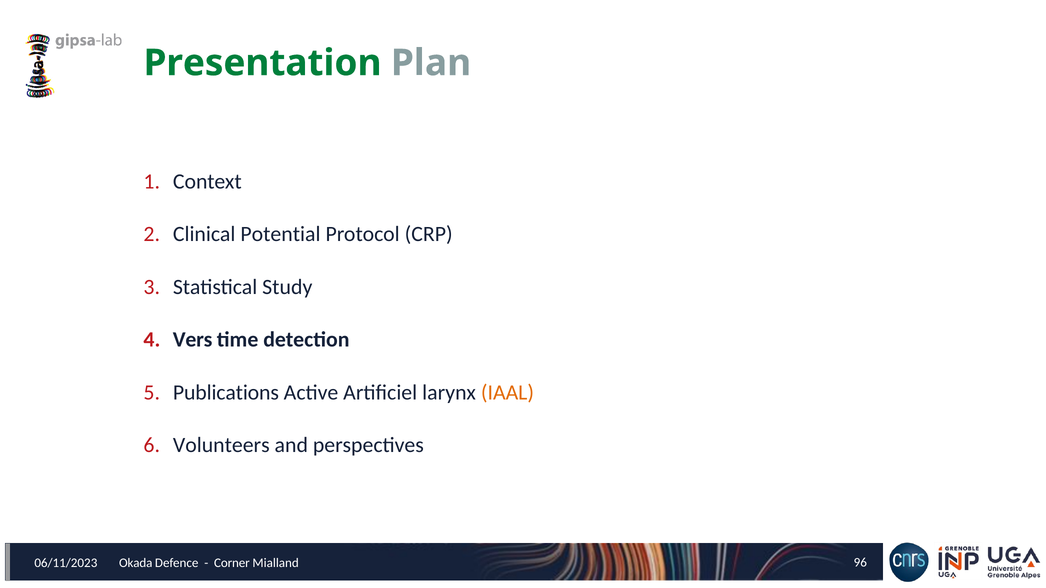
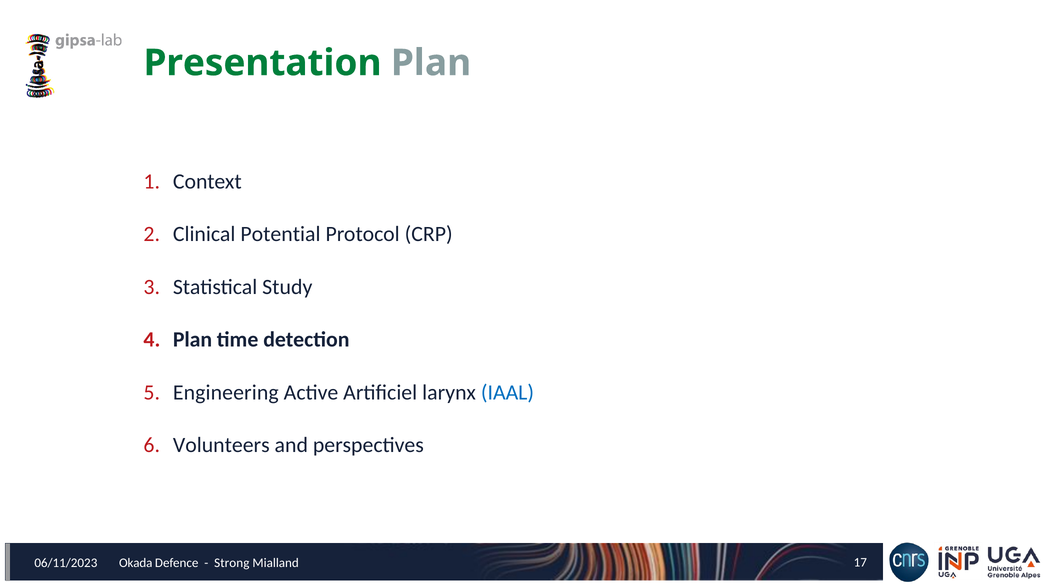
Vers: Vers -> Plan (192, 340)
Publications: Publications -> Engineering (226, 393)
IAAL colour: orange -> blue (507, 393)
Corner: Corner -> Strong (232, 563)
96: 96 -> 17 (860, 563)
